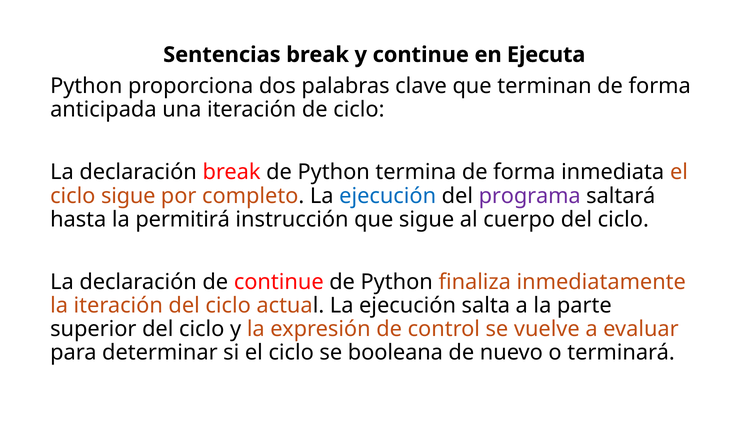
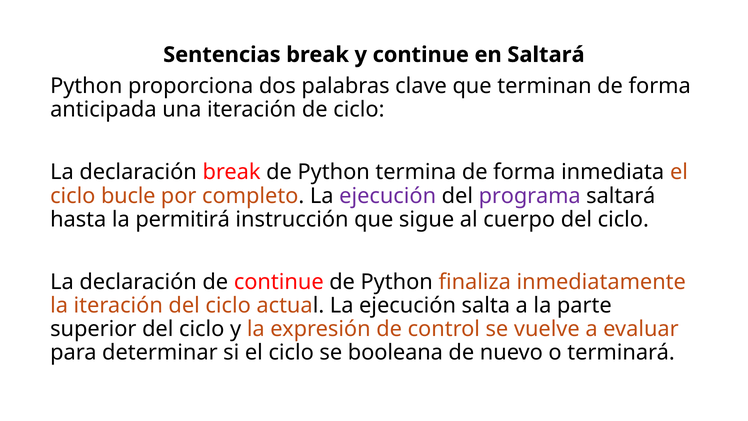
en Ejecuta: Ejecuta -> Saltará (546, 55)
ciclo sigue: sigue -> bucle (128, 196)
ejecución colour: blue -> purple (388, 196)
